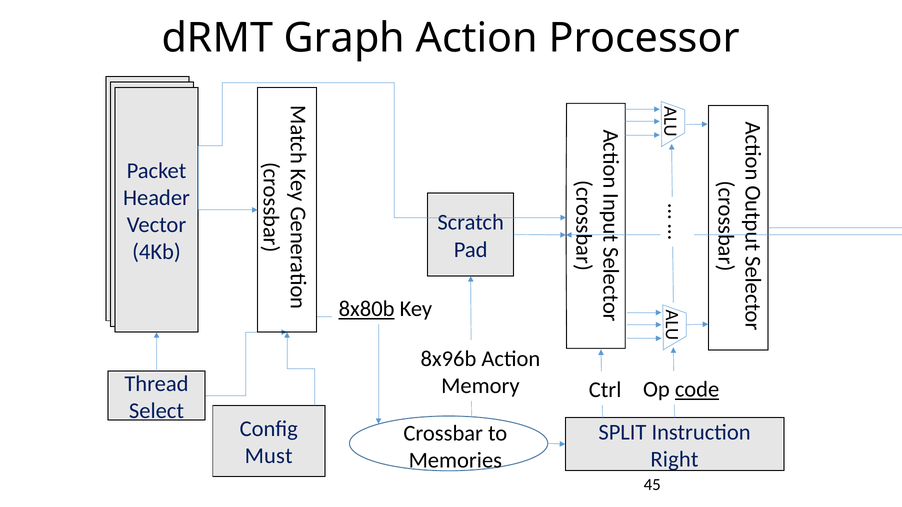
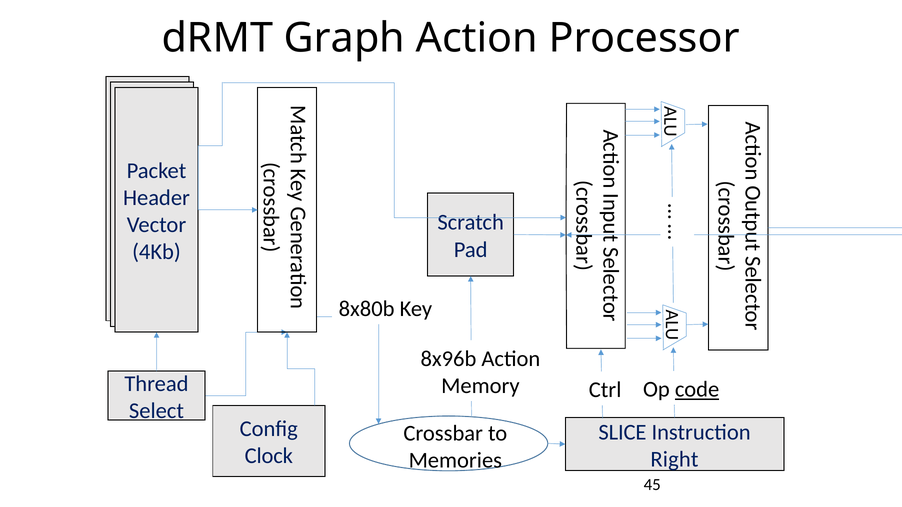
8x80b underline: present -> none (367, 309)
SPLIT: SPLIT -> SLICE (622, 432)
Must: Must -> Clock (269, 456)
